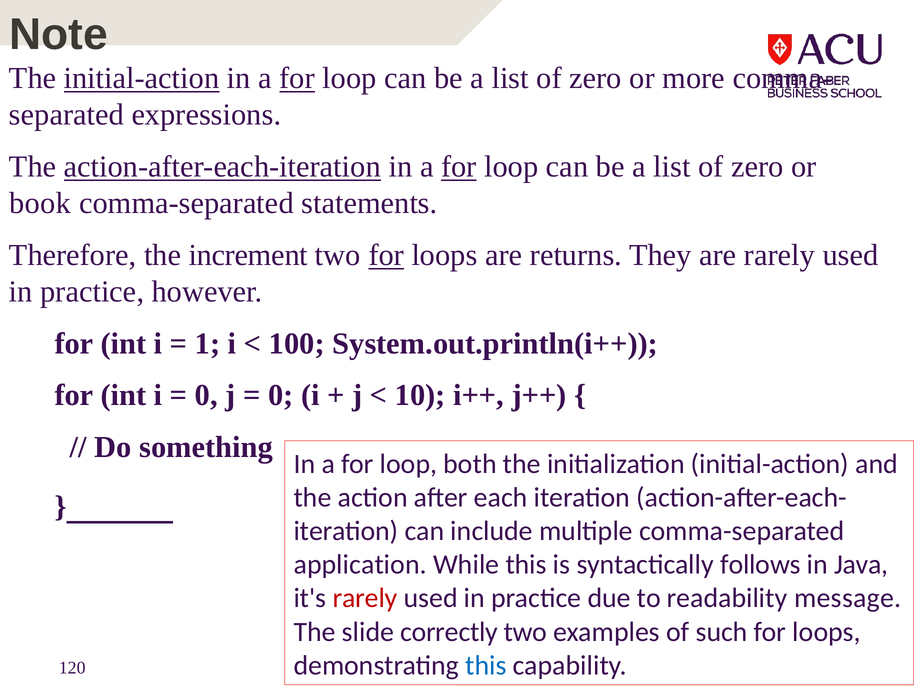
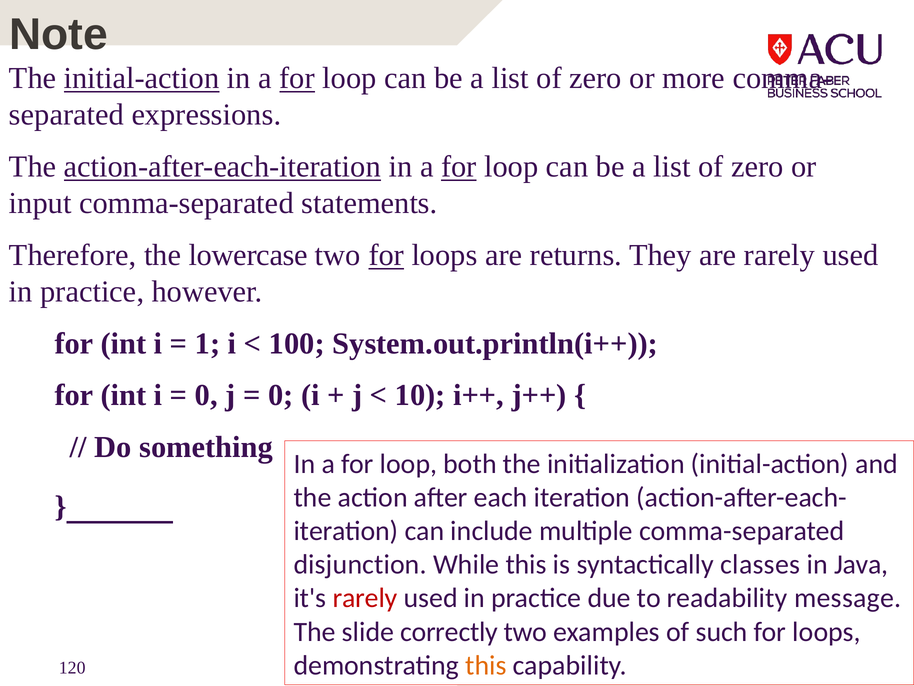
book: book -> input (40, 203)
increment: increment -> lowercase (248, 255)
application: application -> disjunction (360, 564)
follows: follows -> classes (760, 564)
this colour: blue -> orange (486, 665)
